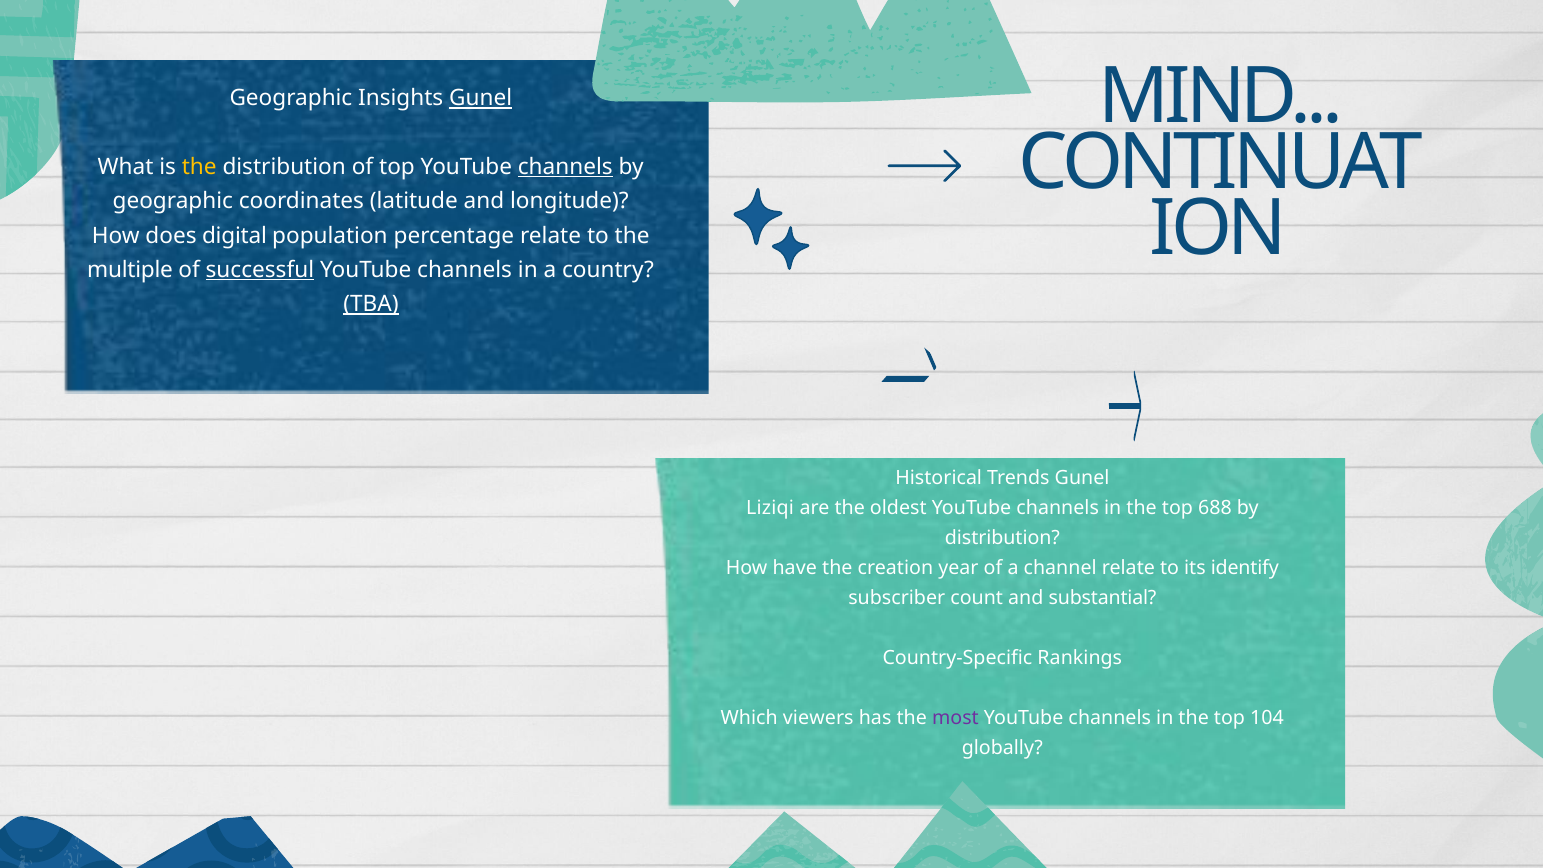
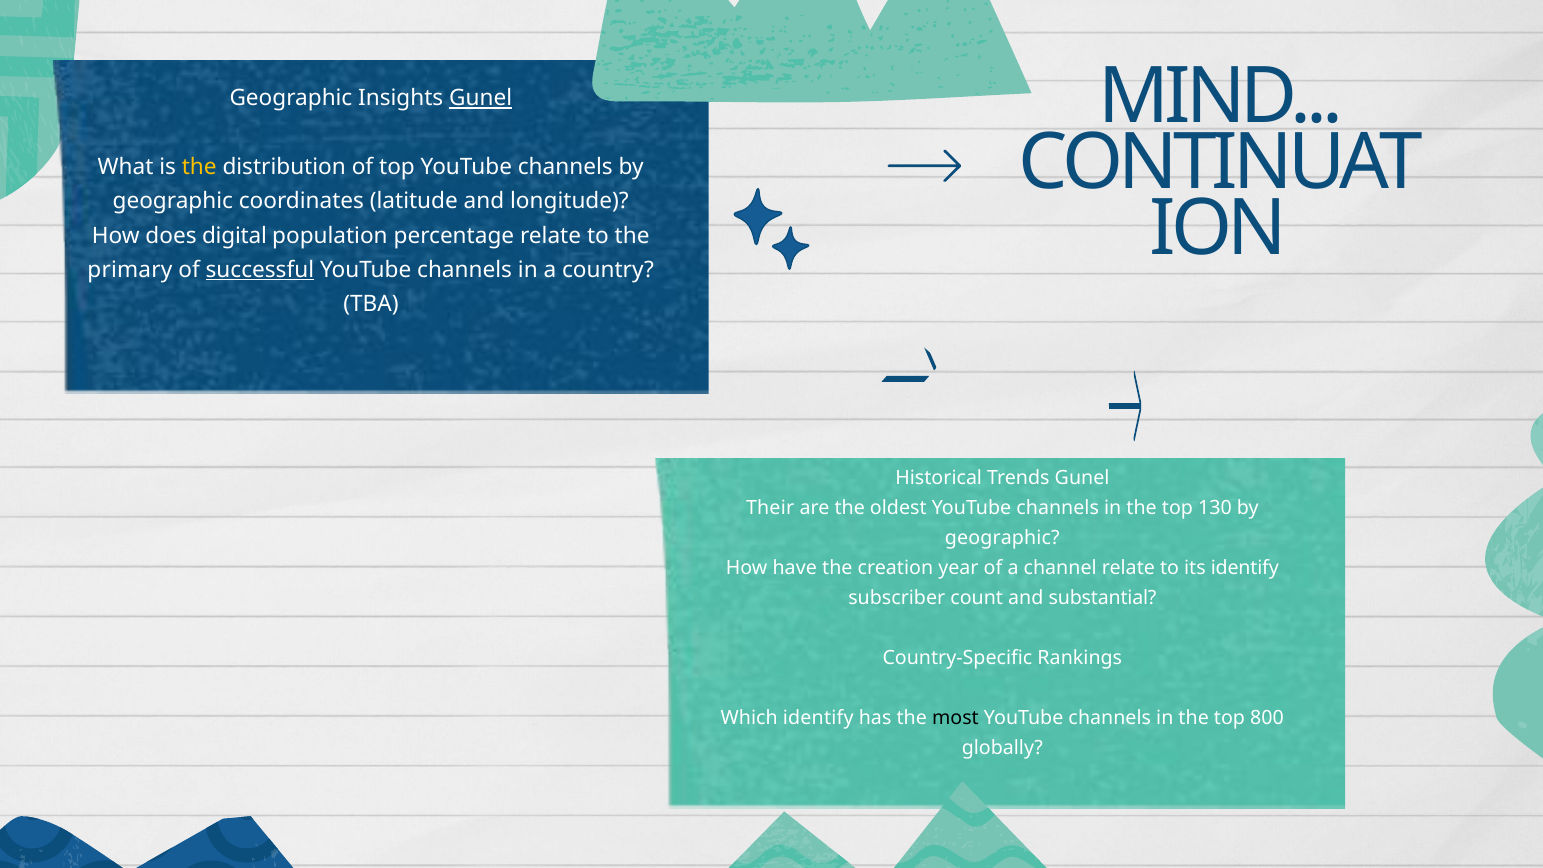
channels underline: present -> none (565, 167)
multiple: multiple -> primary (130, 270)
TBA underline: present -> none (371, 304)
Liziqi: Liziqi -> Their (770, 508)
688: 688 -> 130 (1215, 508)
distribution: distribution -> geographic (1002, 538)
Which viewers: viewers -> identify (818, 718)
most colour: purple -> black (955, 718)
104: 104 -> 800 (1267, 718)
